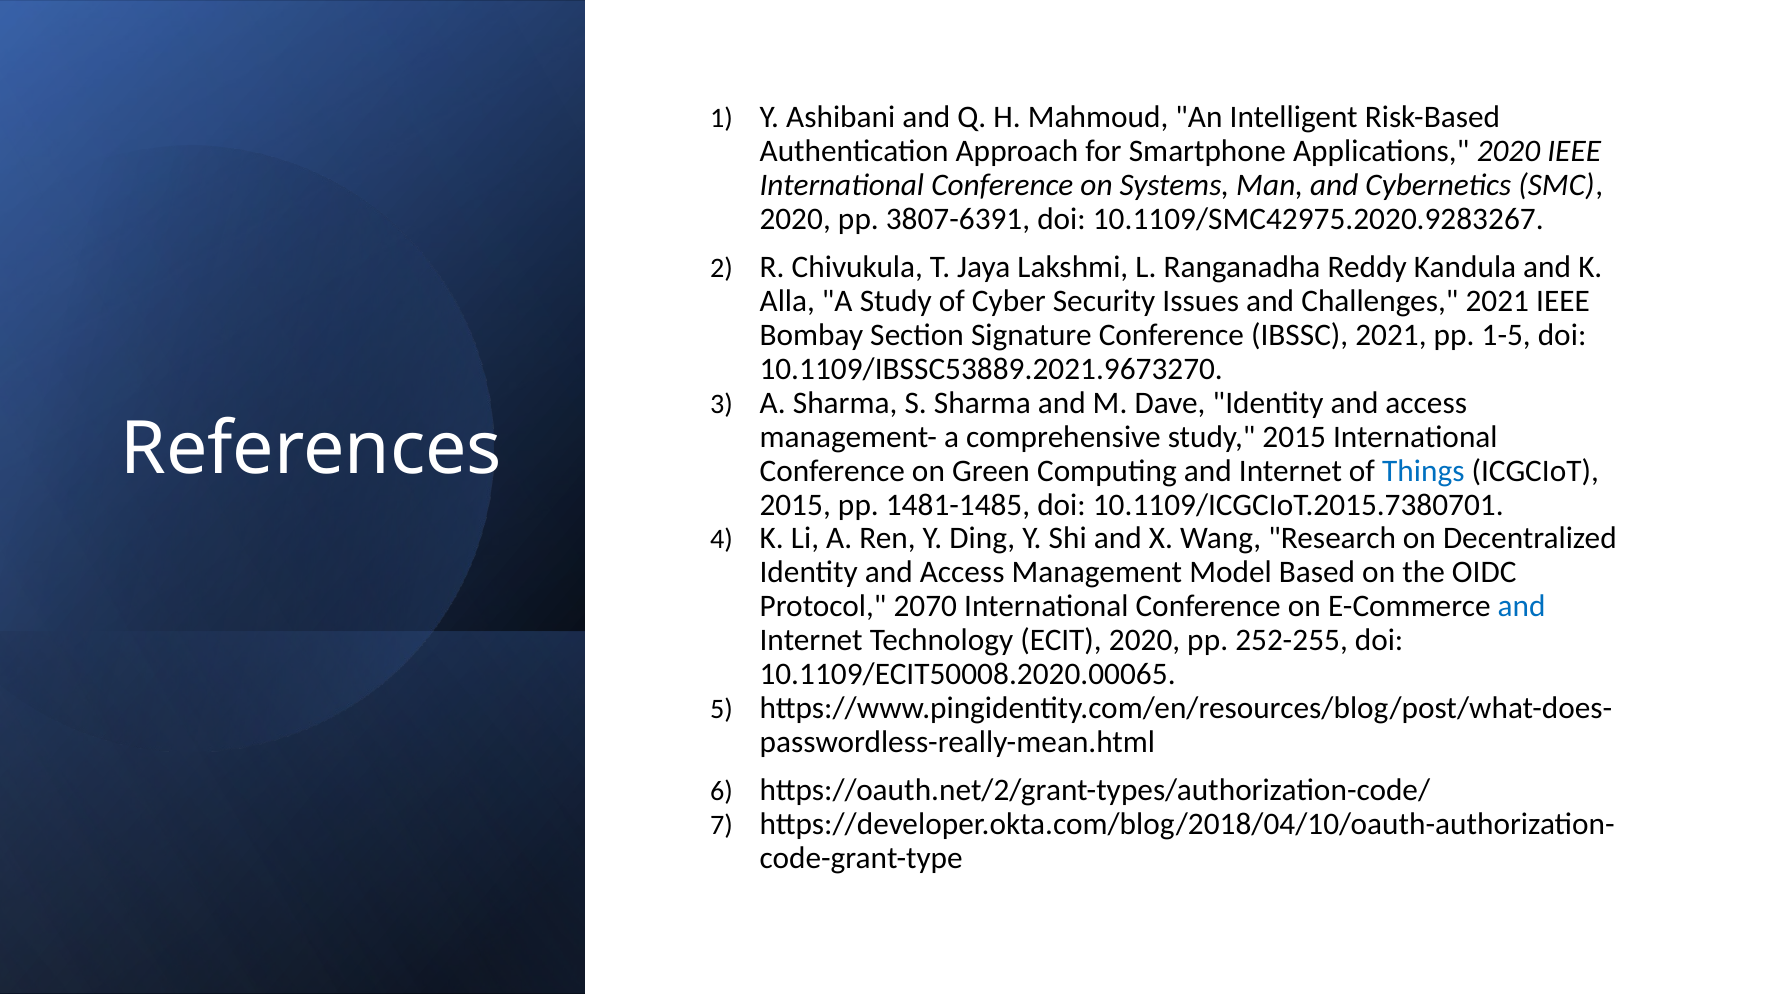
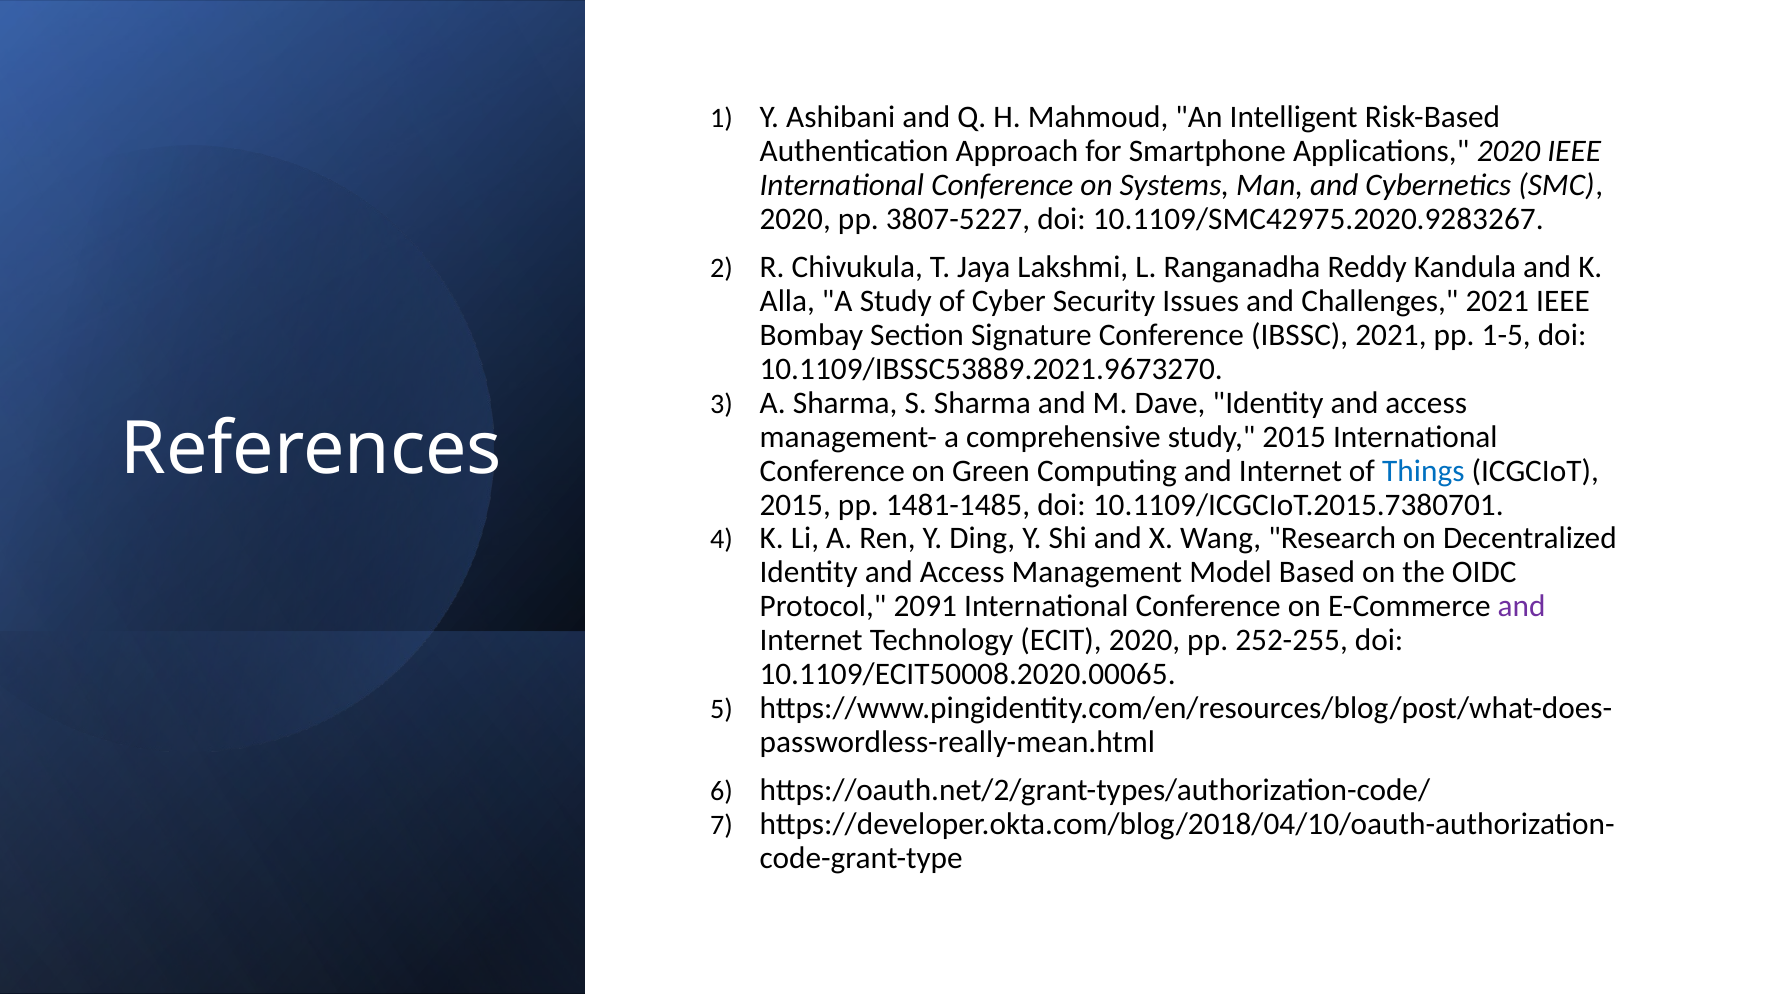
3807-6391: 3807-6391 -> 3807-5227 (958, 219)
2070: 2070 -> 2091 (925, 606)
and colour: blue -> purple (1522, 606)
